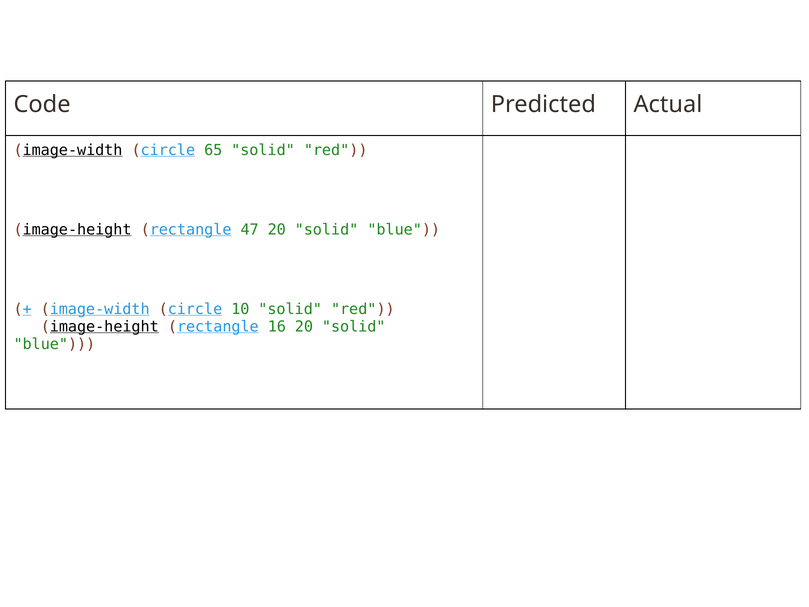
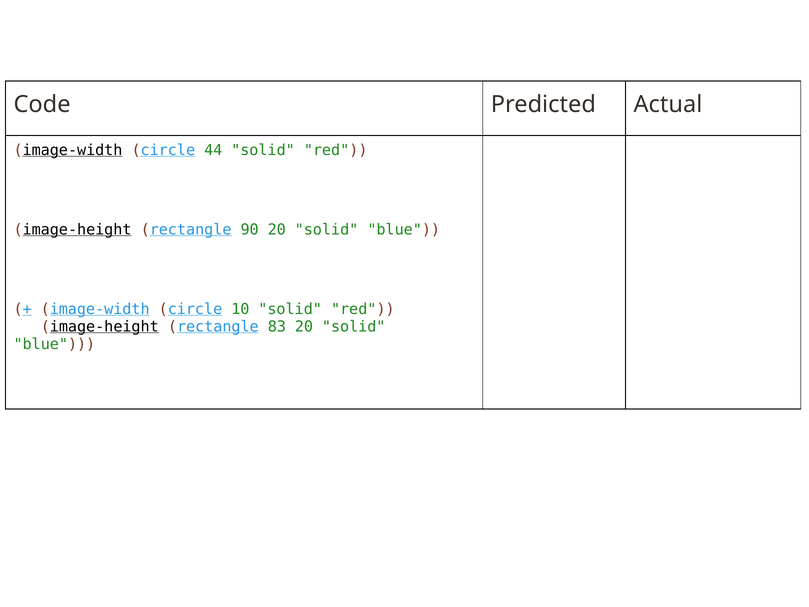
65: 65 -> 44 (213, 150)
47: 47 -> 90 (250, 230)
16: 16 -> 83 (277, 327)
